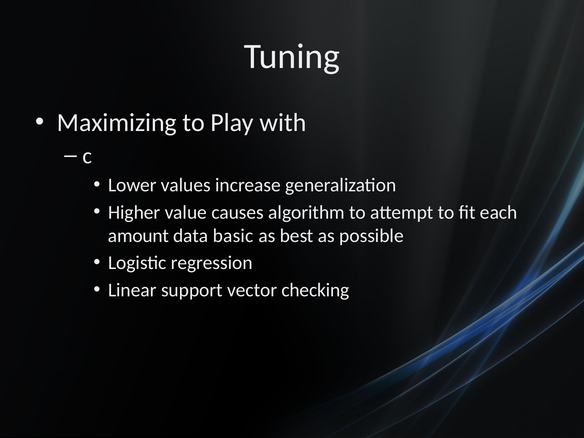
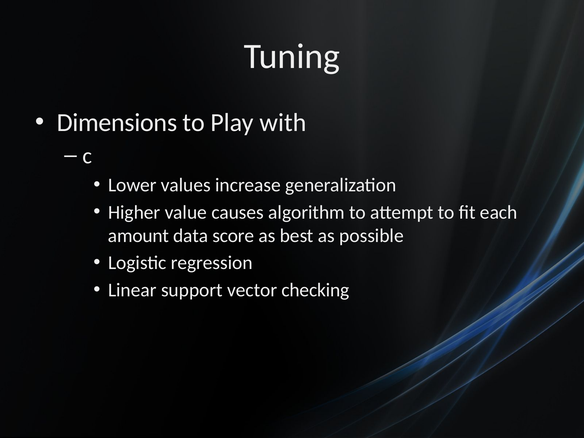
Maximizing: Maximizing -> Dimensions (117, 123)
basic: basic -> score (233, 236)
